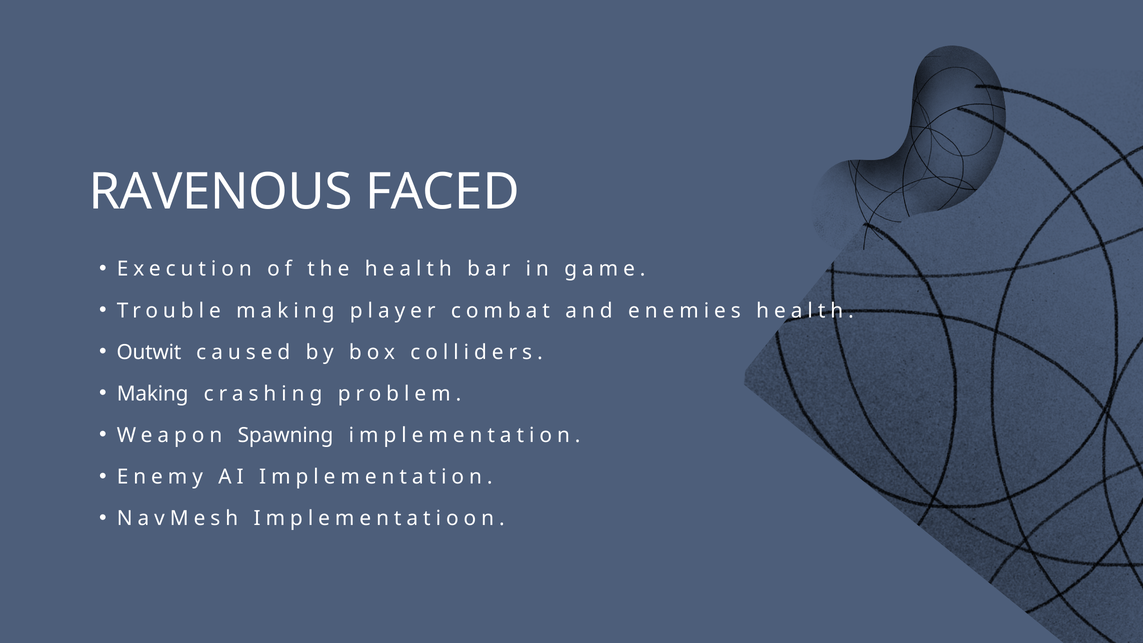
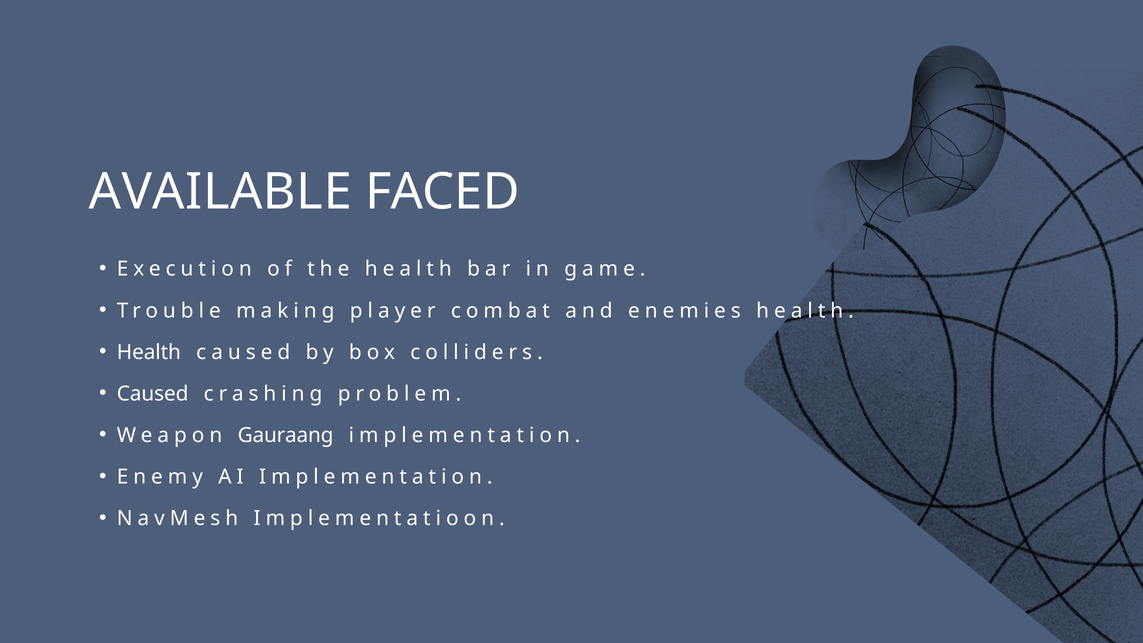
RAVENOUS: RAVENOUS -> AVAILABLE (220, 192)
Outwit: Outwit -> Health (149, 352)
Making: Making -> Caused (153, 394)
Spawning: Spawning -> Gauraang (286, 435)
